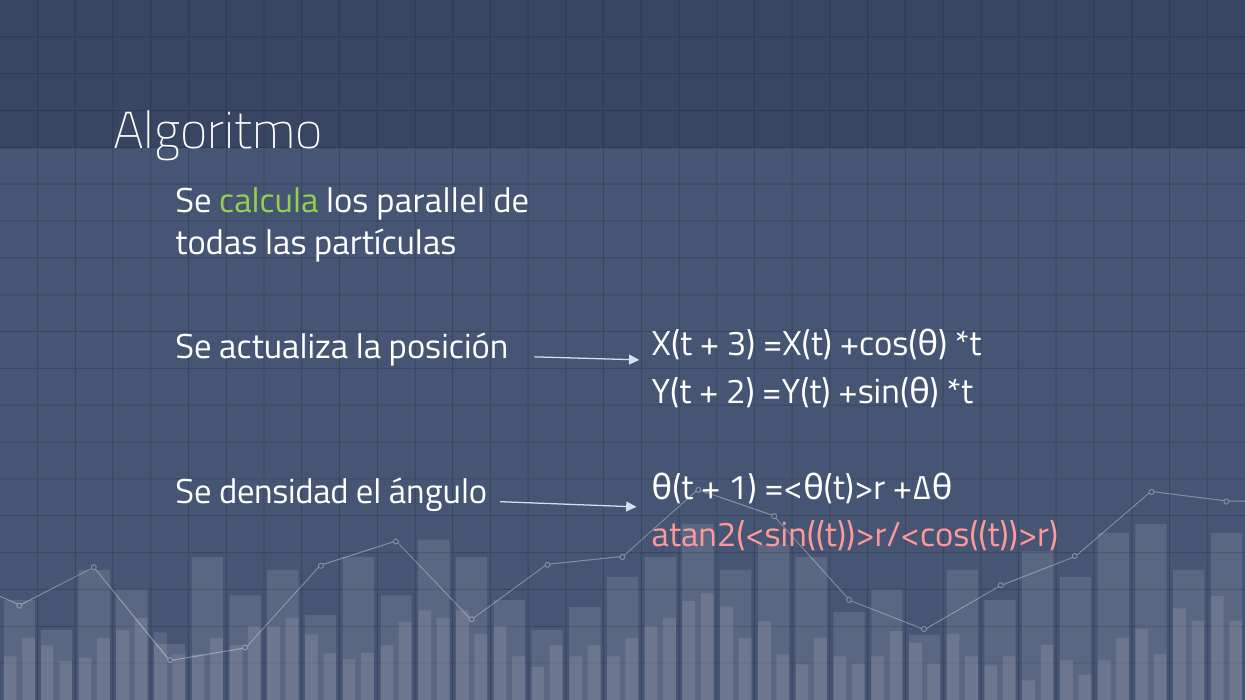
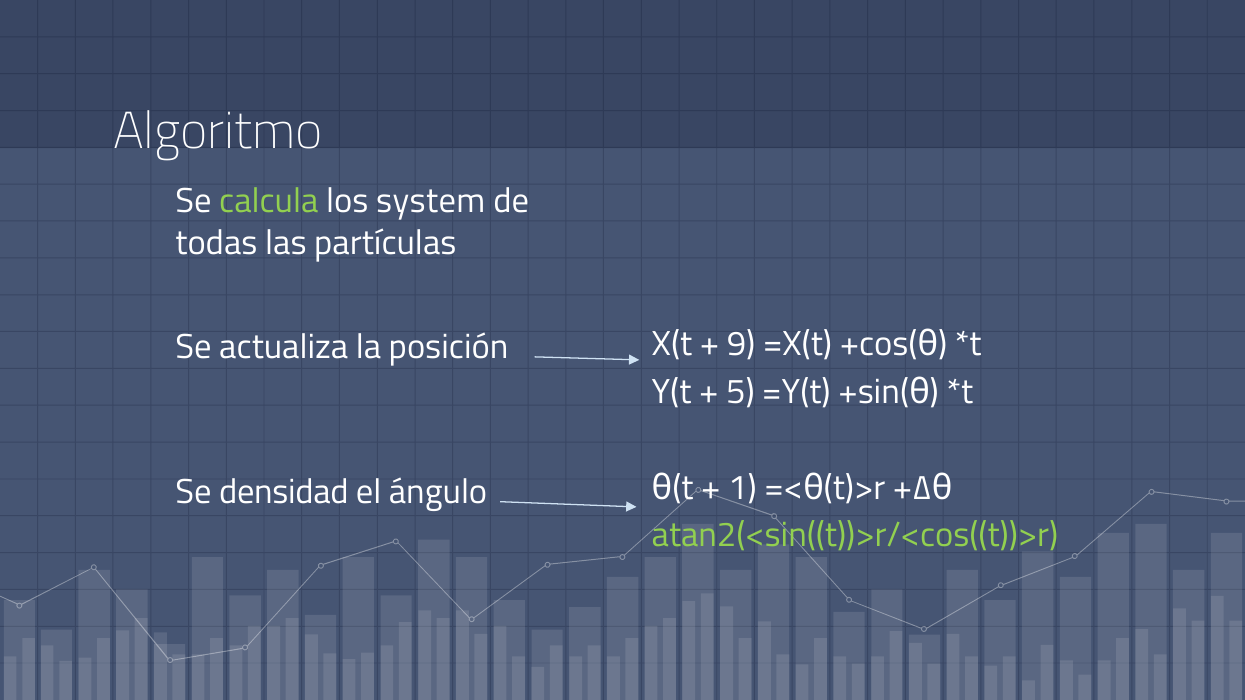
parallel: parallel -> system (431, 201)
3: 3 -> 9 (741, 345)
2: 2 -> 5 (740, 392)
atan2(<sin((t))>r/<cos((t))>r colour: pink -> light green (855, 536)
